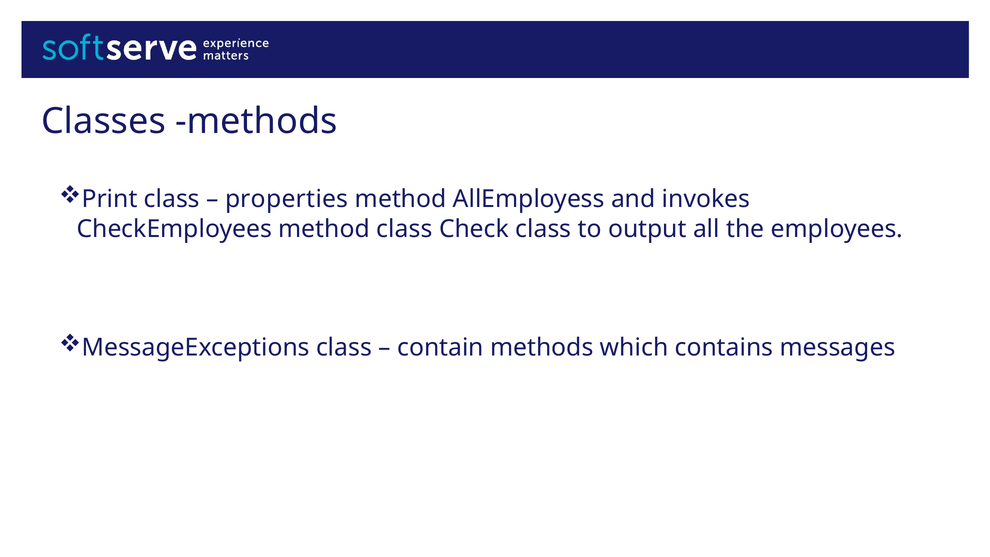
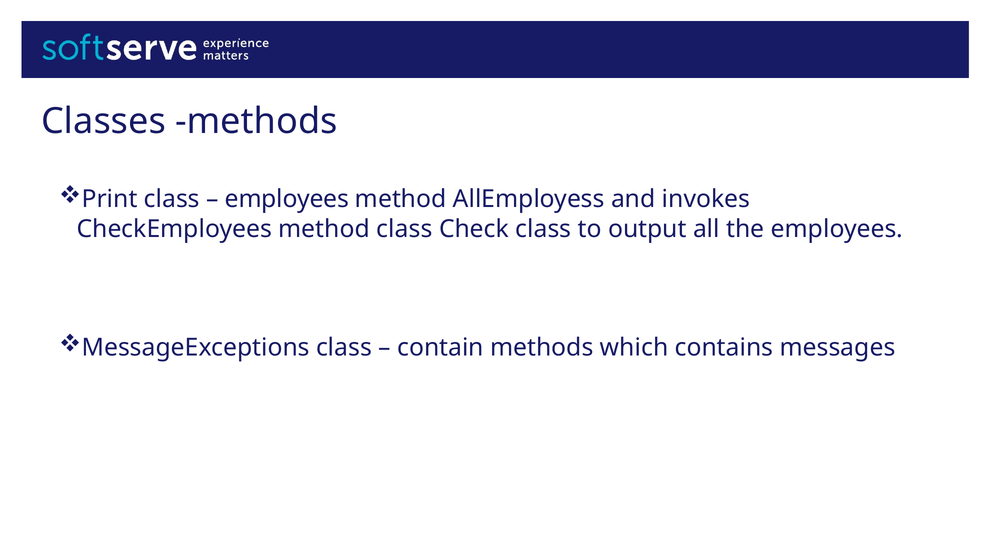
properties: properties -> employees (287, 199)
